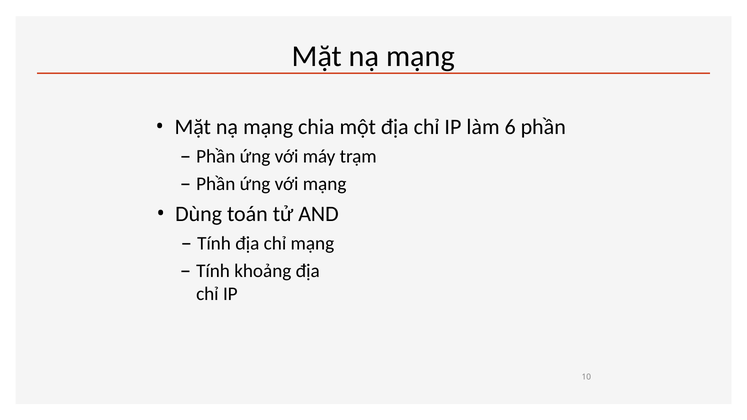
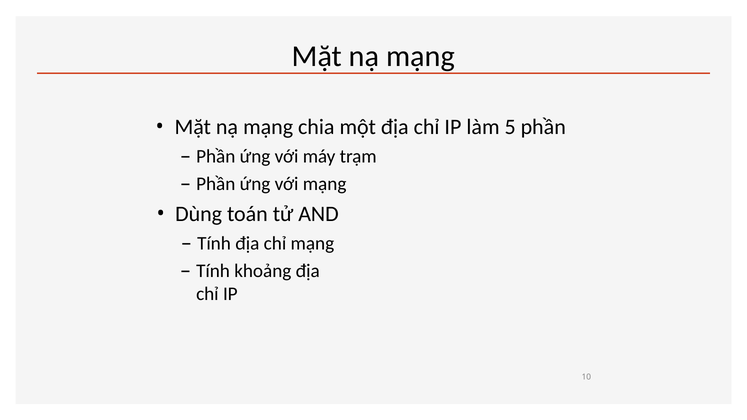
6: 6 -> 5 (510, 127)
